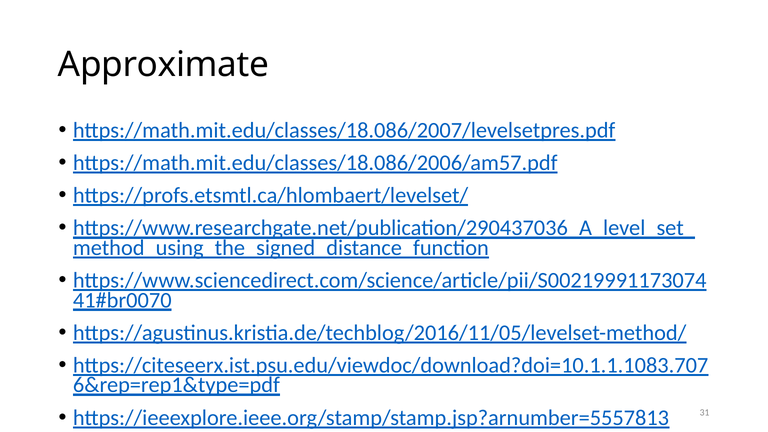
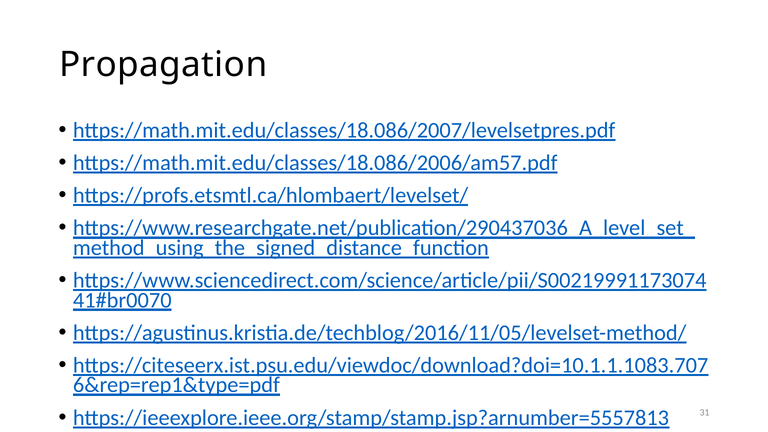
Approximate: Approximate -> Propagation (163, 65)
